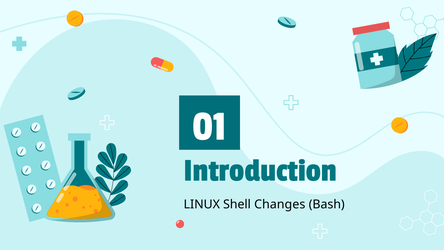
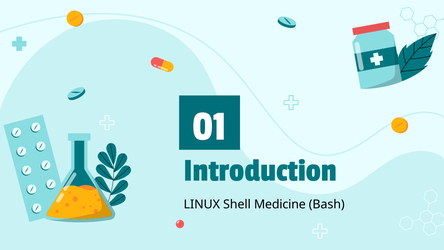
Changes: Changes -> Medicine (280, 204)
